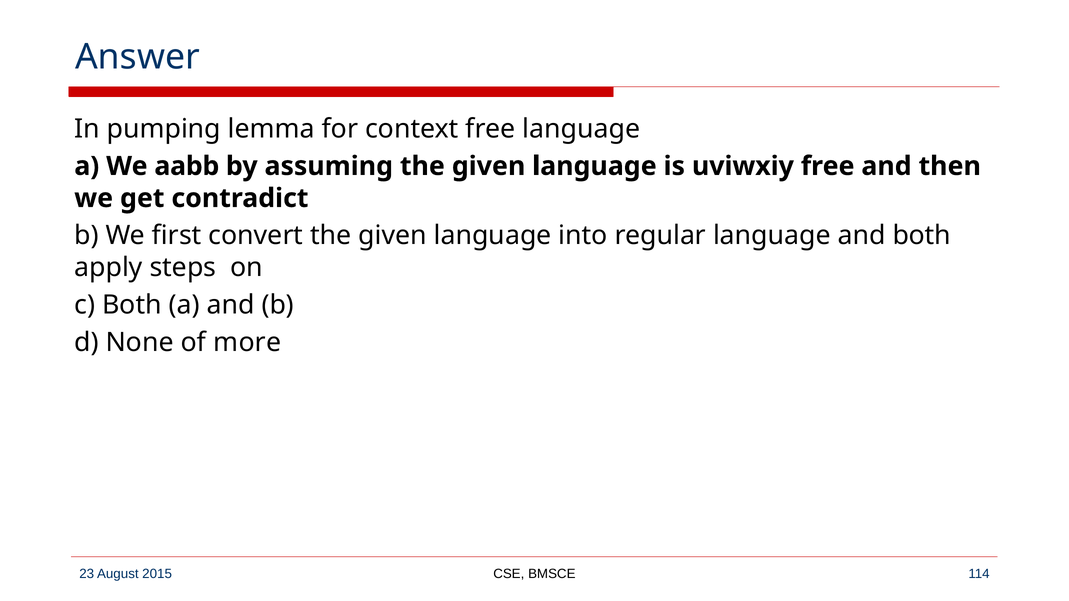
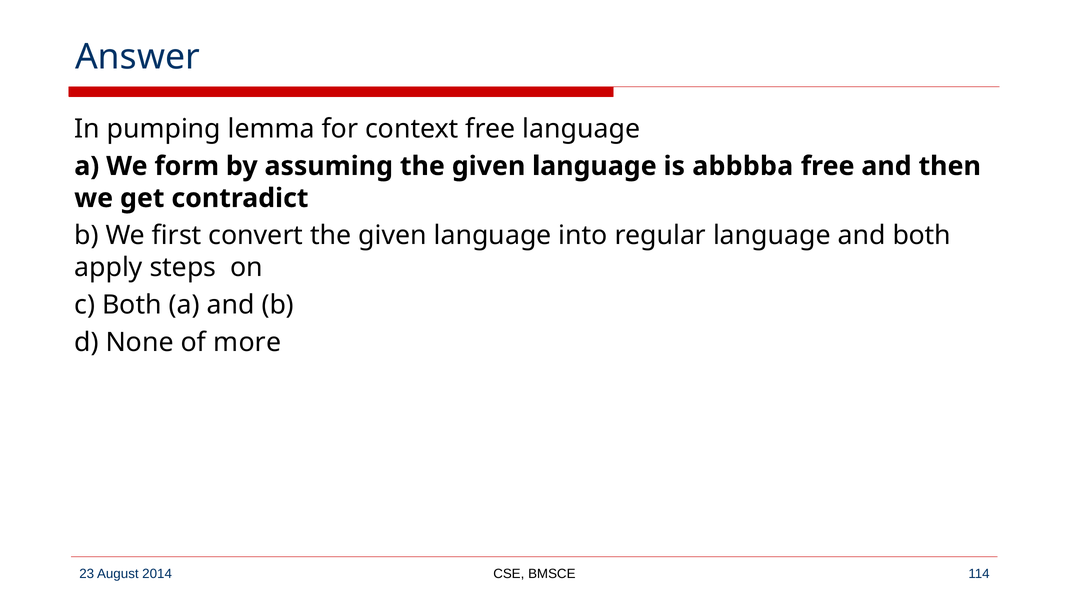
aabb: aabb -> form (187, 166)
uviwxiy: uviwxiy -> abbbba (743, 166)
2015: 2015 -> 2014 (157, 574)
